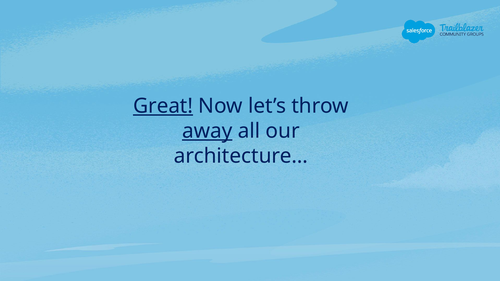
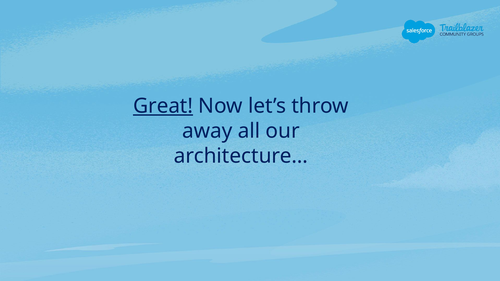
away underline: present -> none (207, 131)
